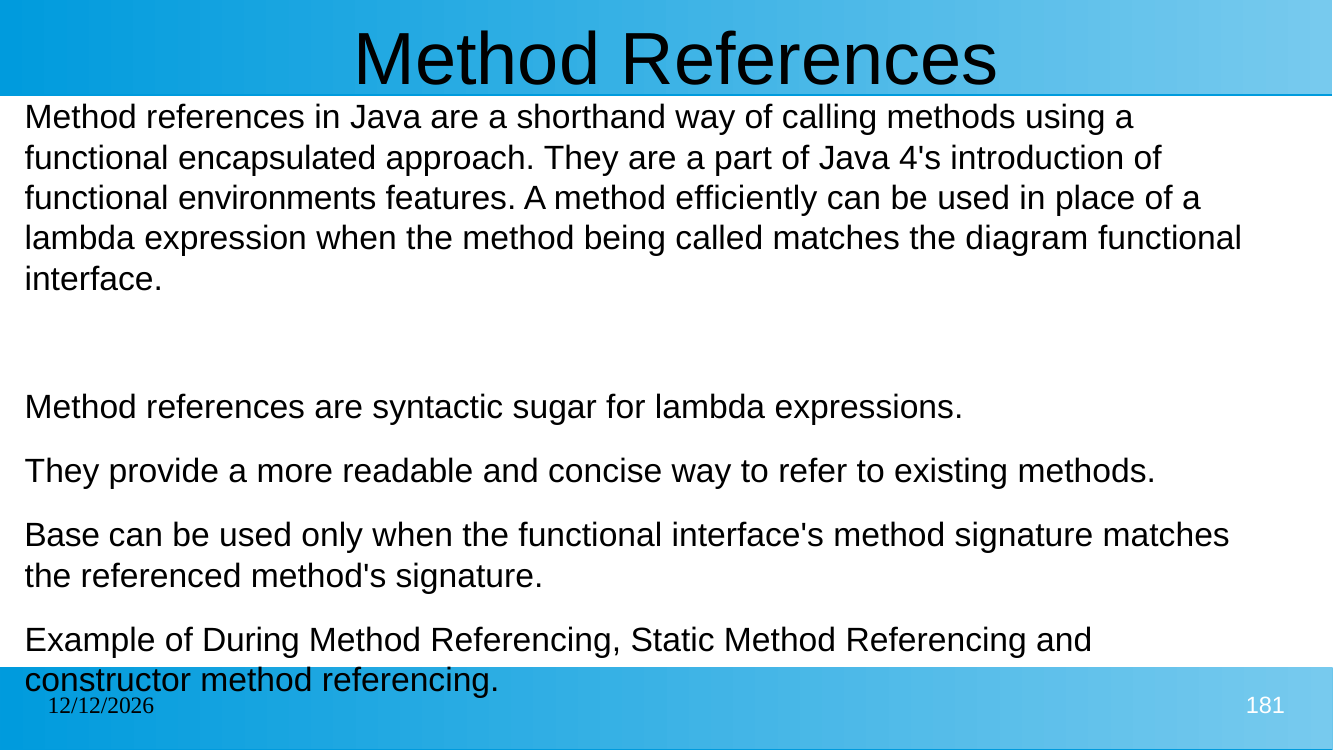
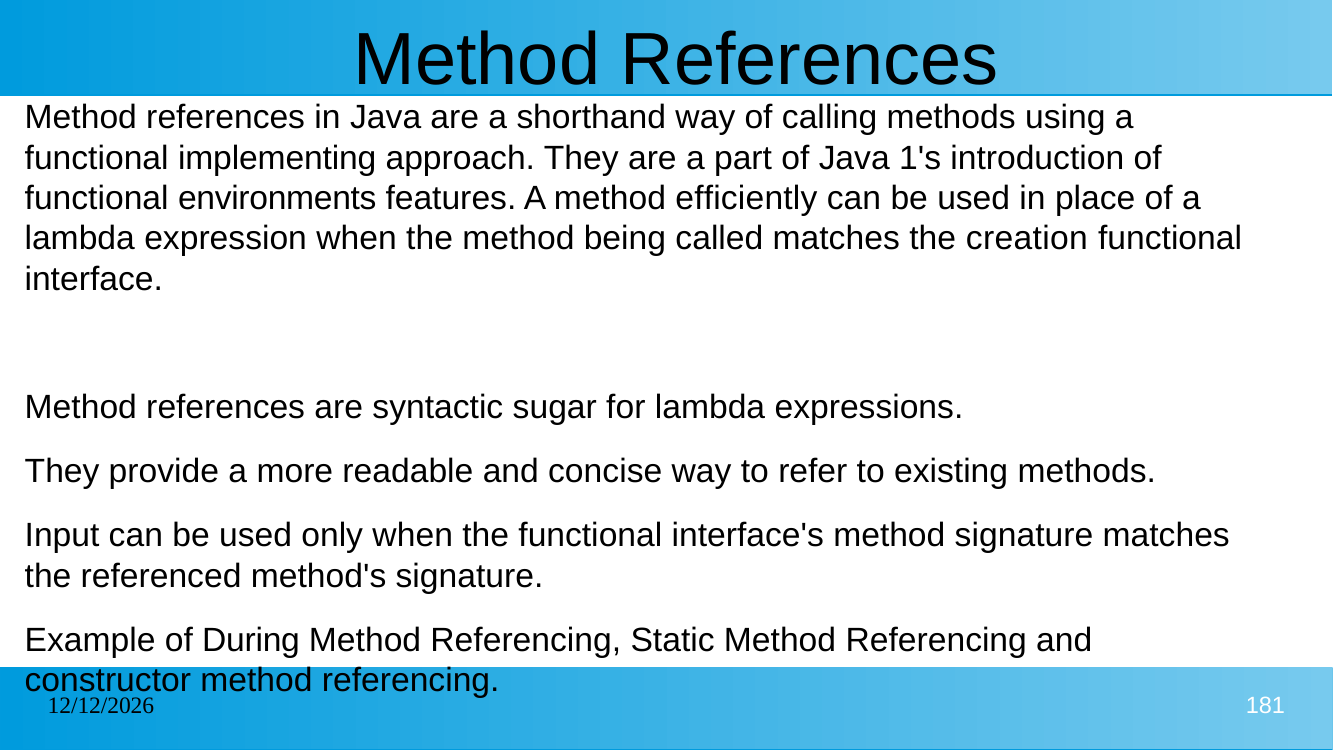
encapsulated: encapsulated -> implementing (277, 158)
4's: 4's -> 1's (920, 158)
diagram: diagram -> creation (1027, 239)
Base: Base -> Input (62, 536)
